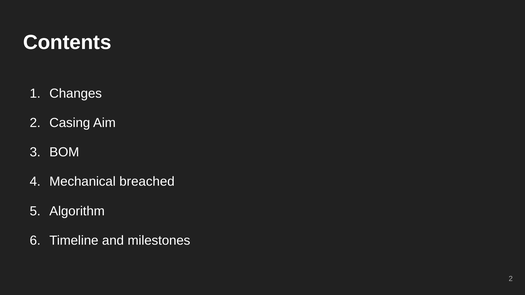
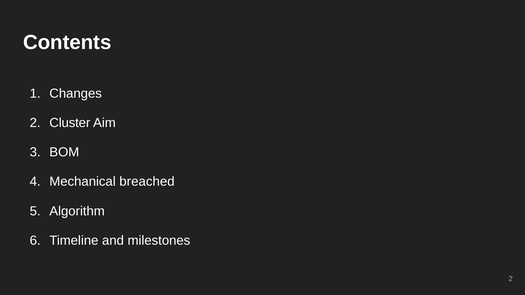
Casing: Casing -> Cluster (70, 123)
